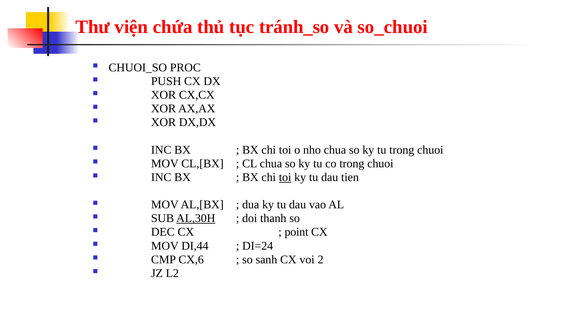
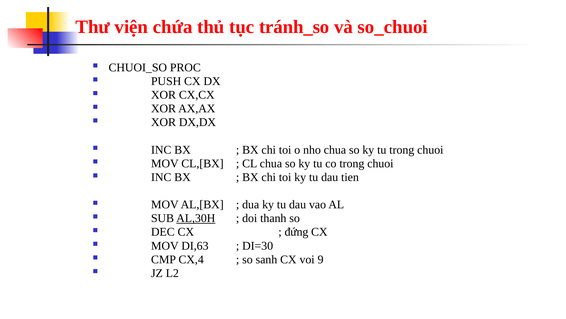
toi underline: present -> none (285, 177)
point: point -> đứng (296, 232)
DI,44: DI,44 -> DI,63 (195, 245)
DI=24: DI=24 -> DI=30 (258, 245)
CX,6: CX,6 -> CX,4 (191, 259)
2: 2 -> 9 (321, 259)
